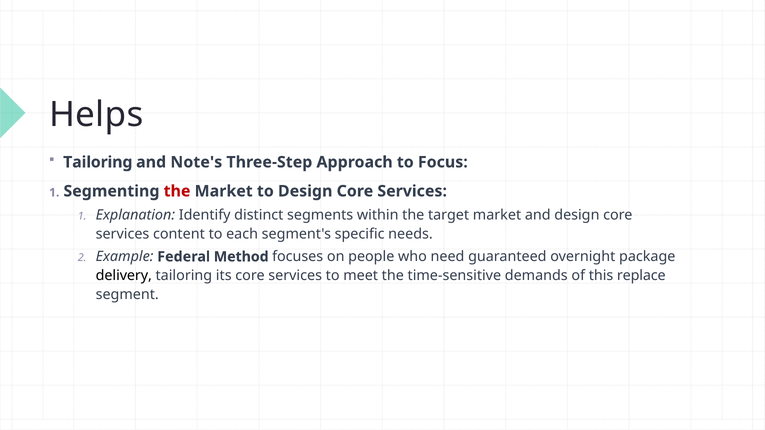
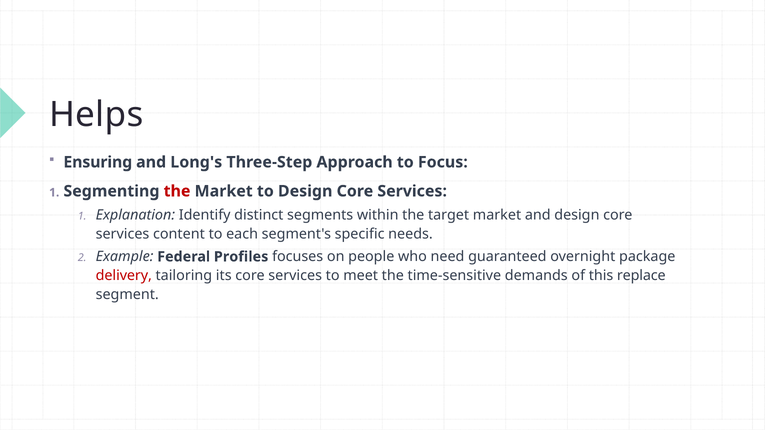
Tailoring: Tailoring -> Ensuring (98, 162)
Note's: Note's -> Long's (196, 162)
Method: Method -> Profiles (241, 257)
delivery colour: black -> red (124, 276)
